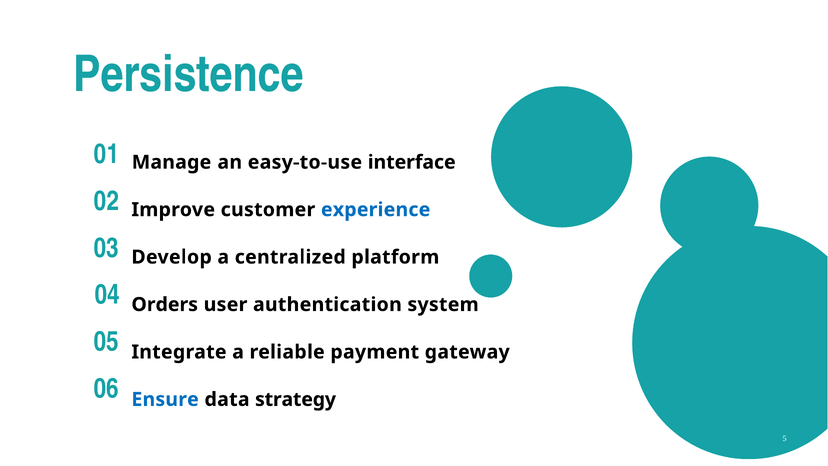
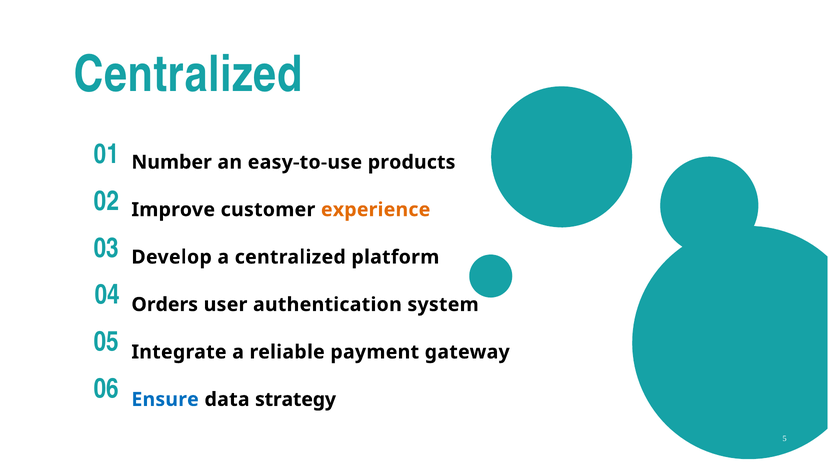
Persistence: Persistence -> Centralized (188, 74)
Manage: Manage -> Number (172, 162)
interface: interface -> products (412, 162)
experience colour: blue -> orange (376, 210)
